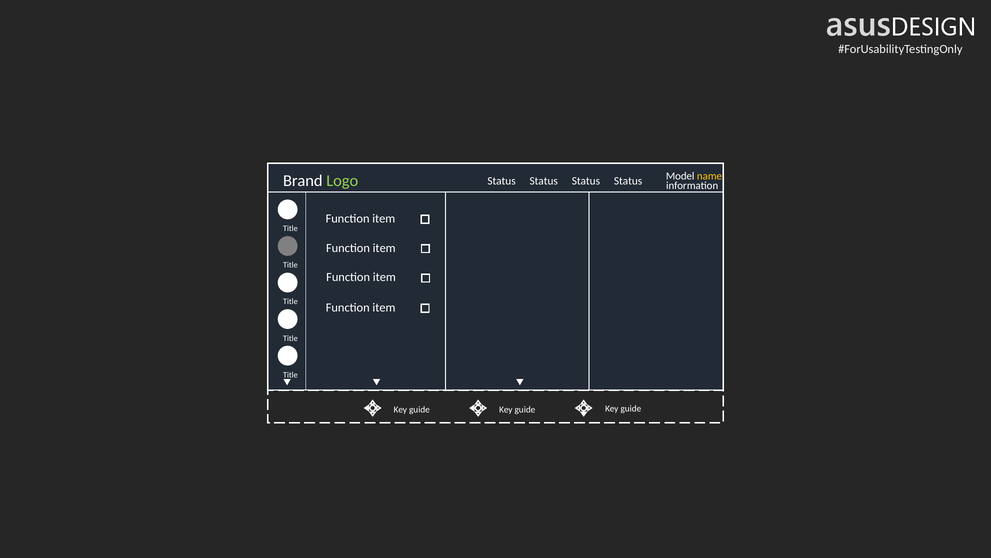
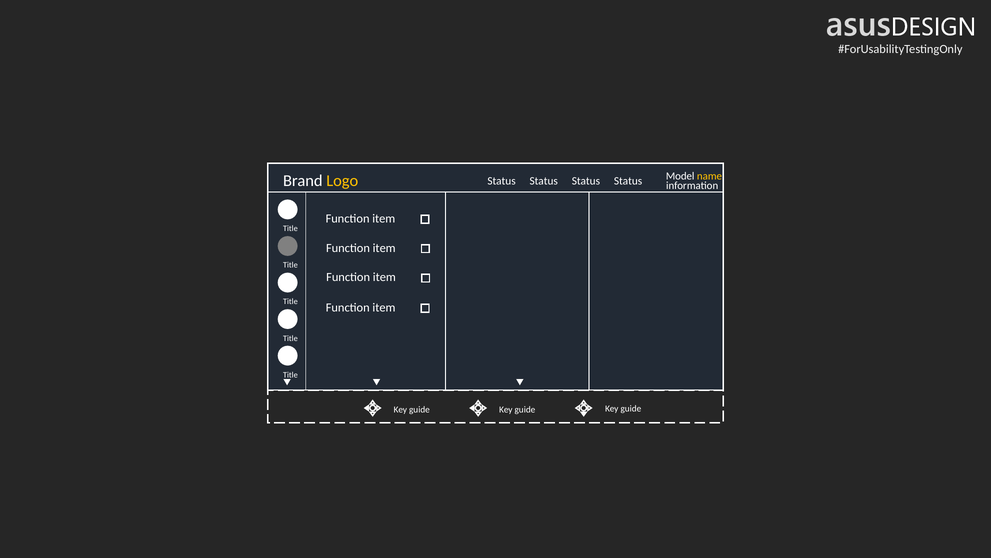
Logo colour: light green -> yellow (342, 180)
